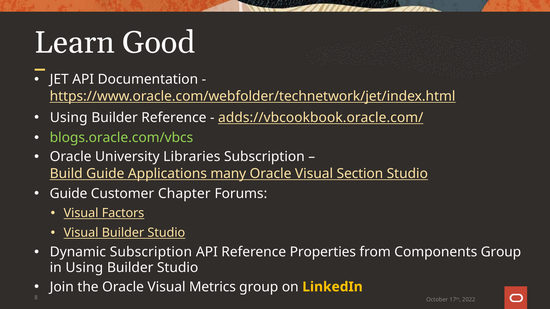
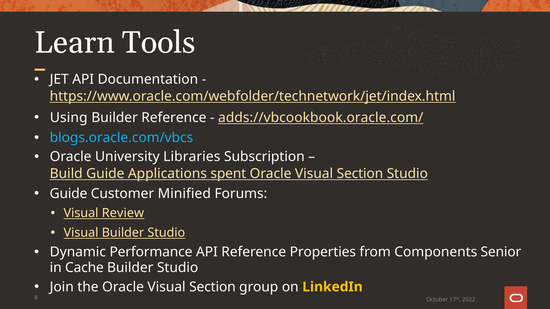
Good: Good -> Tools (159, 43)
blogs.oracle.com/vbcs colour: light green -> light blue (121, 138)
many: many -> spent (228, 174)
Chapter: Chapter -> Minified (184, 194)
Factors: Factors -> Review (123, 213)
Dynamic Subscription: Subscription -> Performance (151, 252)
Components Group: Group -> Senior (501, 252)
in Using: Using -> Cache (84, 268)
the Oracle Visual Metrics: Metrics -> Section (212, 287)
